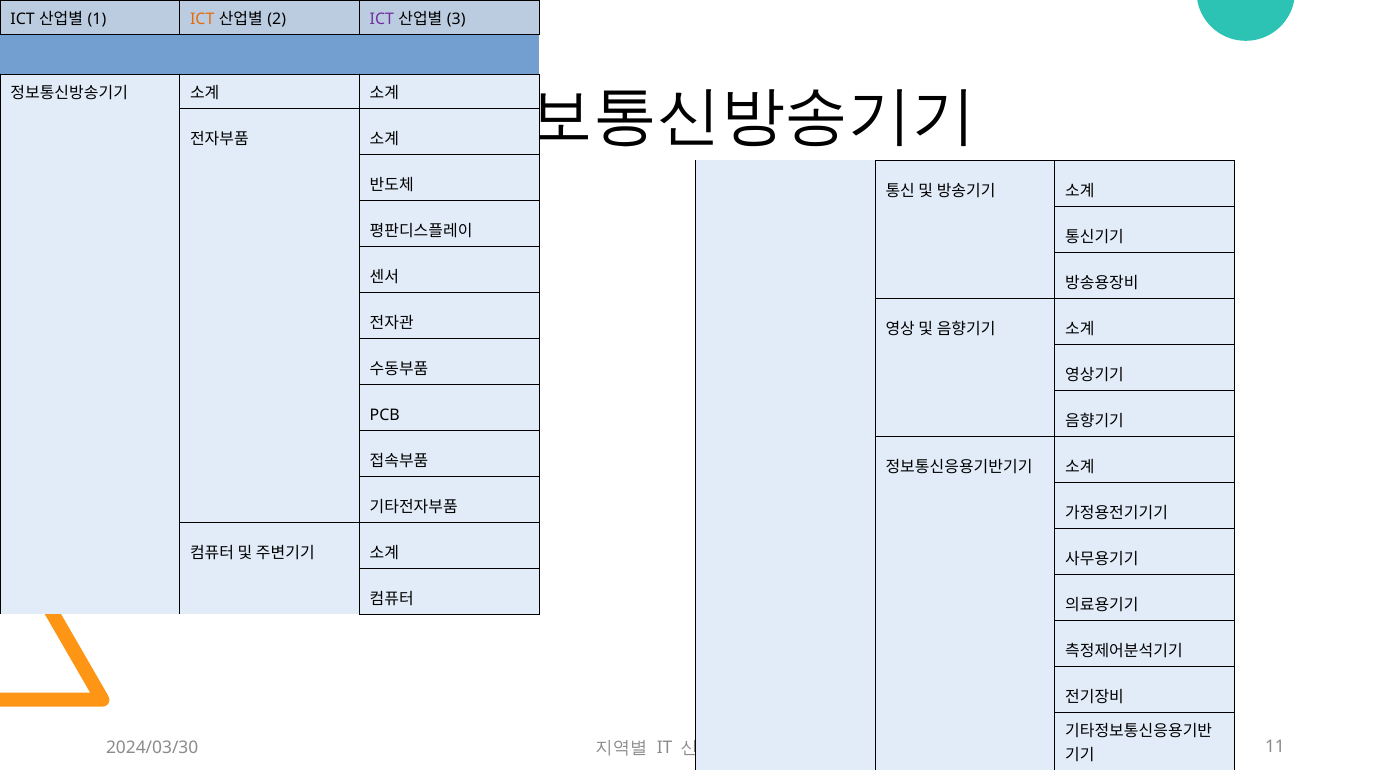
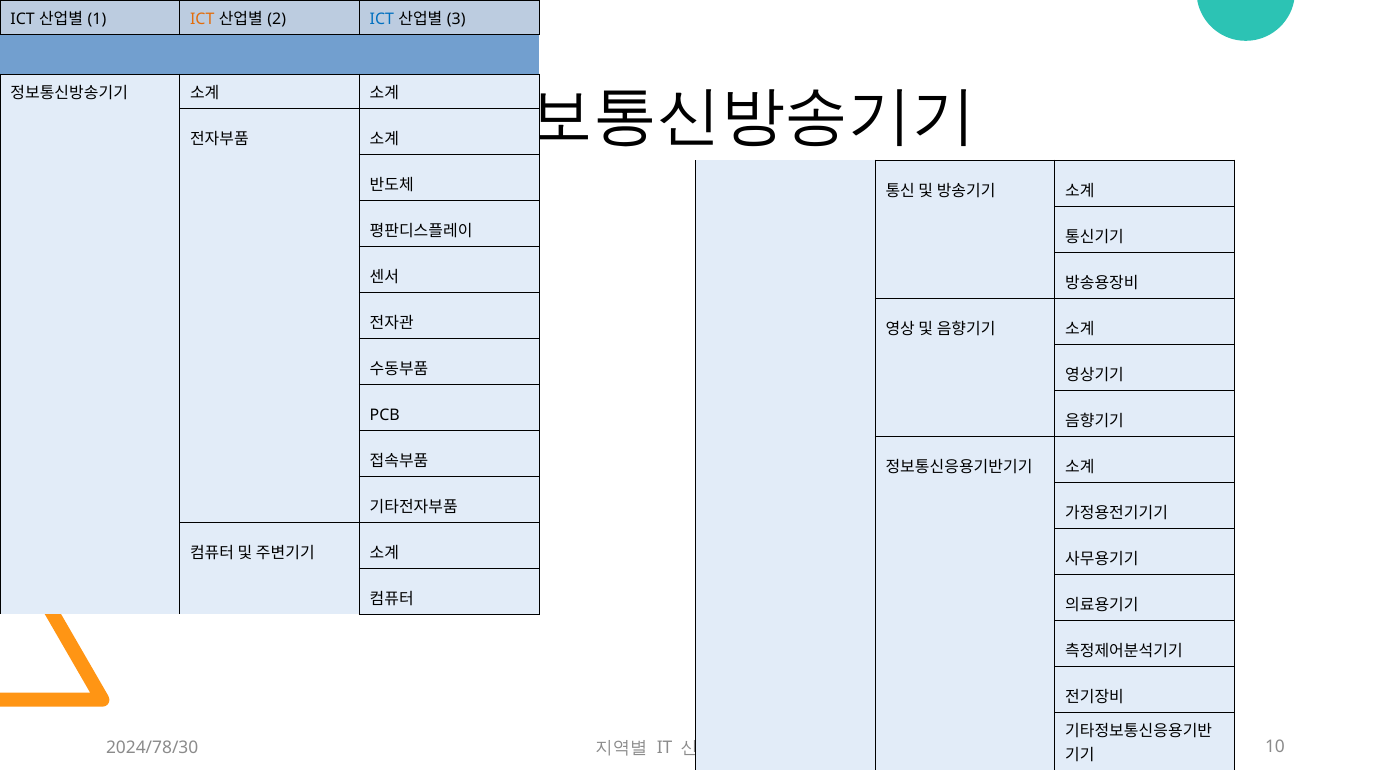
ICT colour: purple -> blue (382, 19)
2024/03/30: 2024/03/30 -> 2024/78/30 (152, 747)
11: 11 -> 10 (1275, 746)
